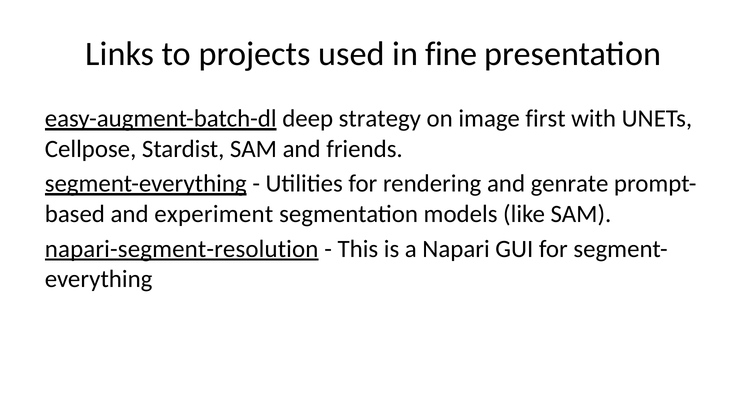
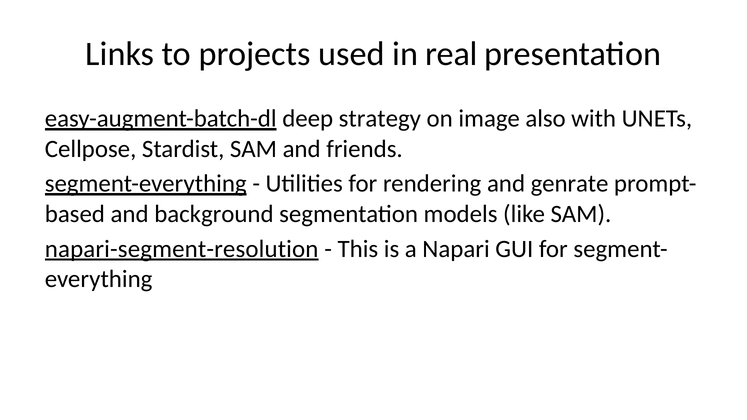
fine: fine -> real (451, 54)
first: first -> also (546, 118)
experiment: experiment -> background (214, 214)
